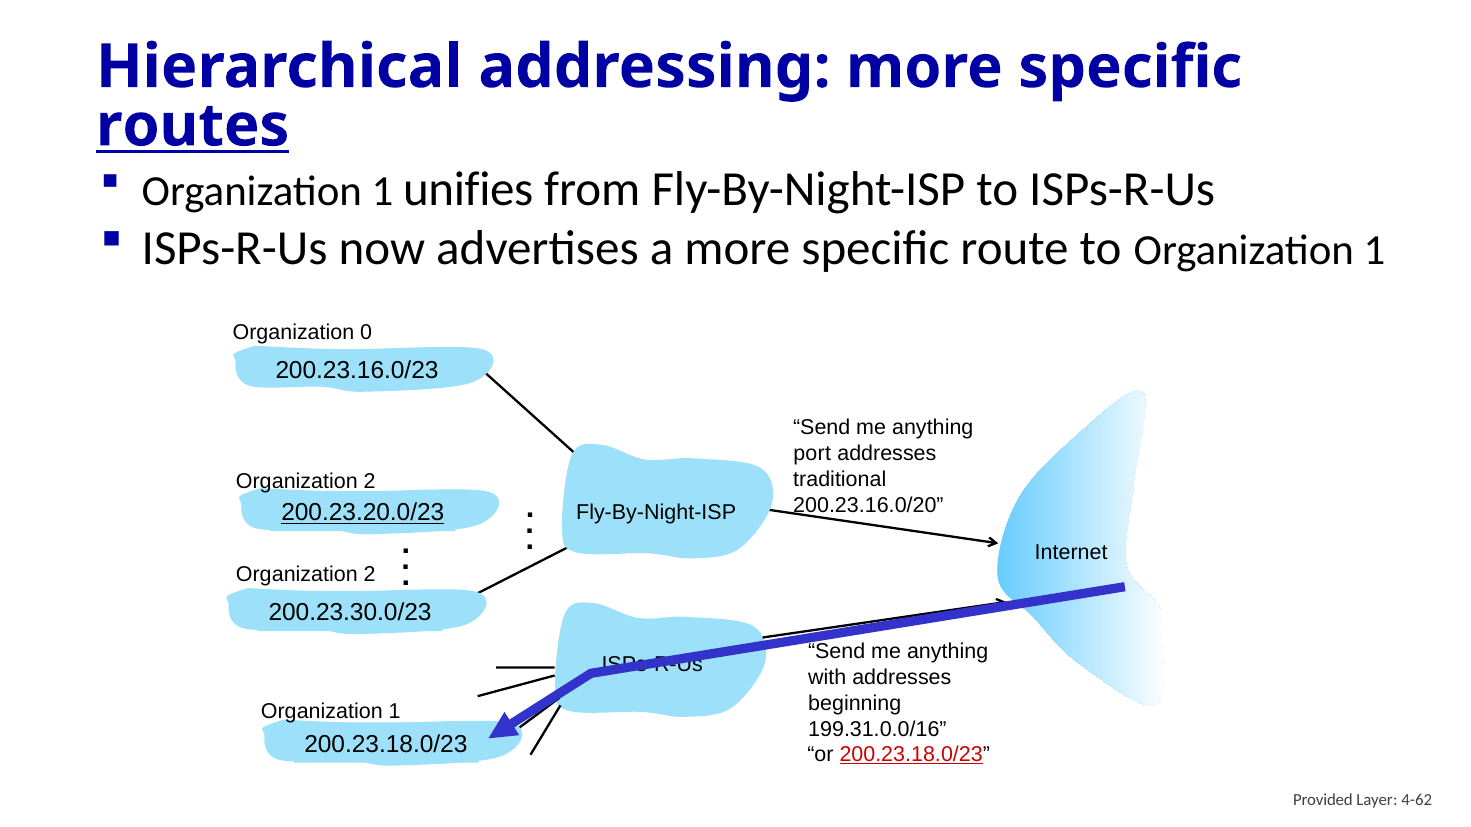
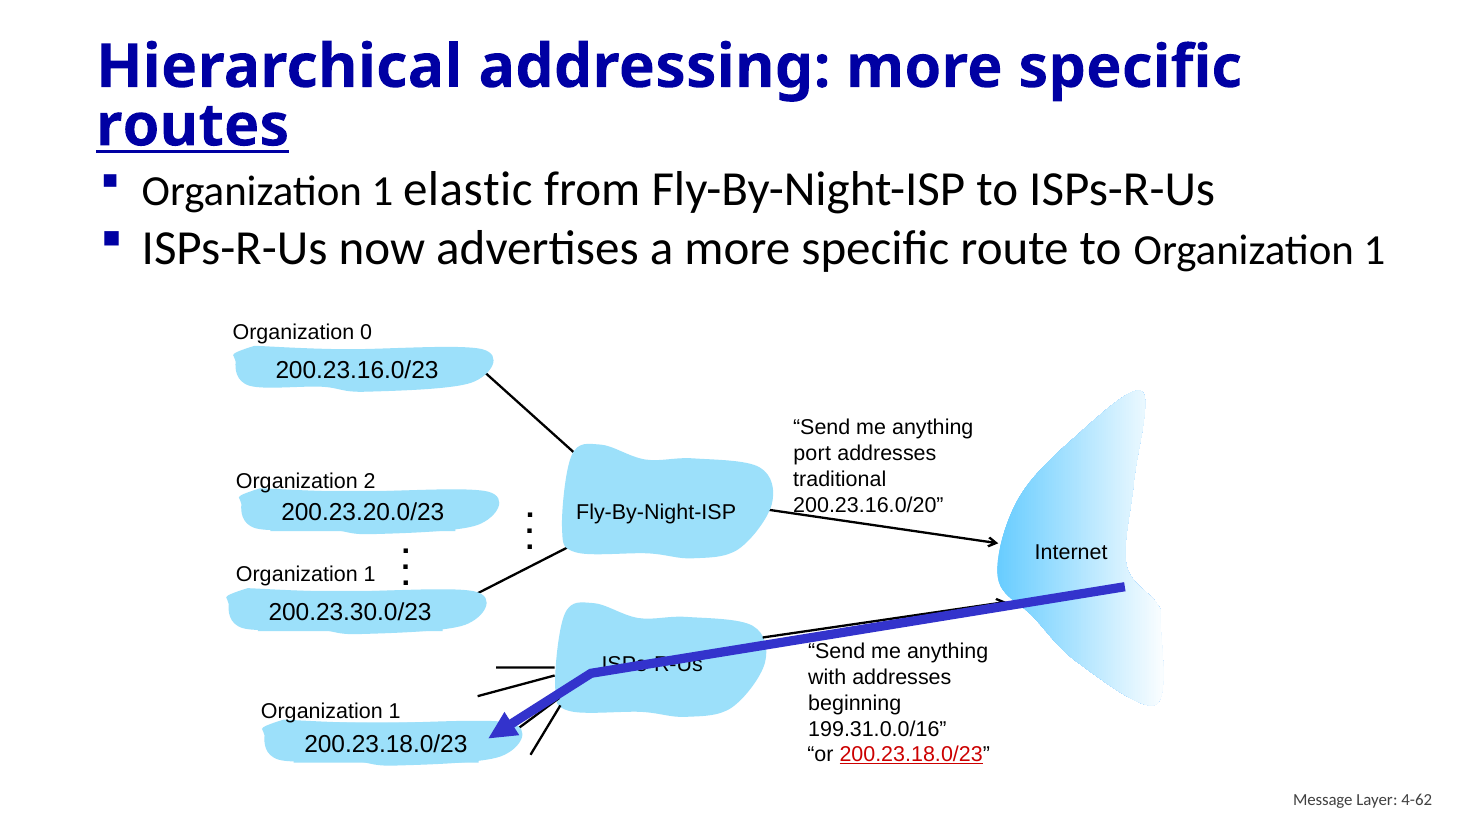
unifies: unifies -> elastic (468, 190)
200.23.20.0/23 underline: present -> none (363, 513)
2: 2 -> 1 (370, 575)
Provided: Provided -> Message (1323, 800)
